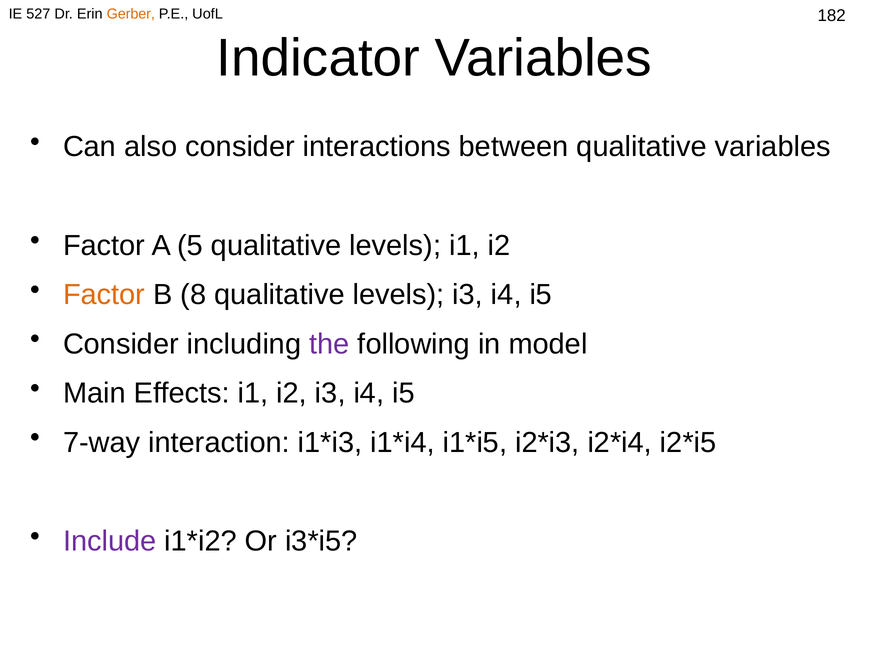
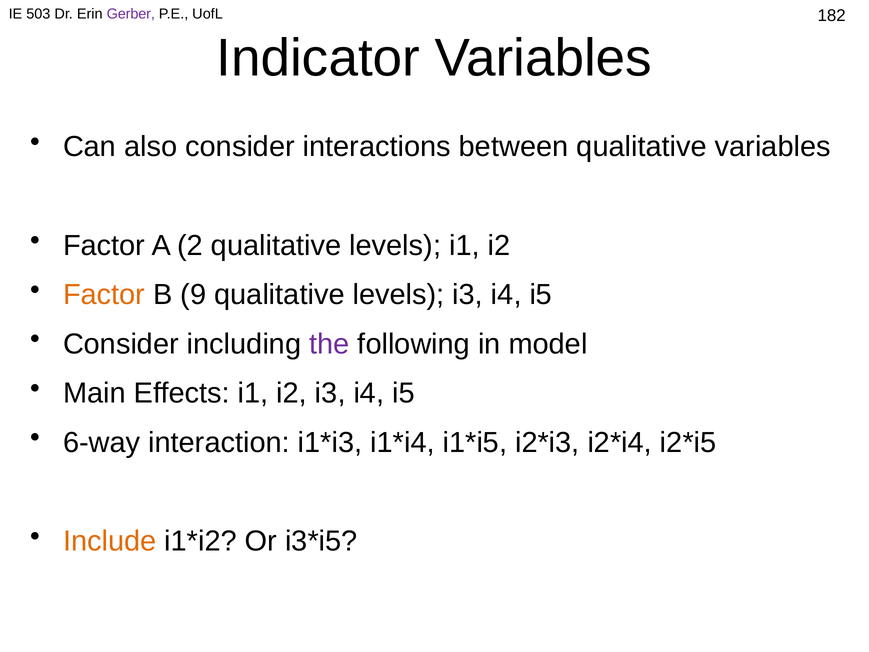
527: 527 -> 503 (38, 14)
Gerber colour: orange -> purple (131, 14)
5: 5 -> 2 (190, 245)
8: 8 -> 9 (193, 295)
7-way: 7-way -> 6-way (102, 442)
Include colour: purple -> orange (110, 541)
